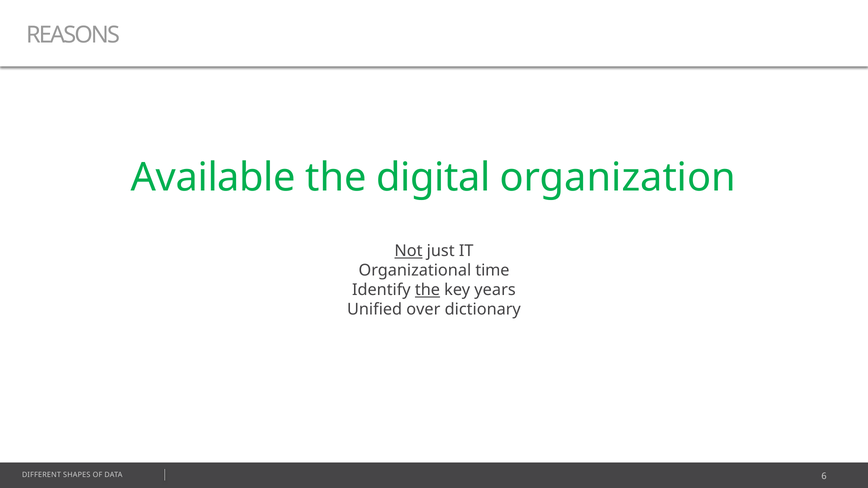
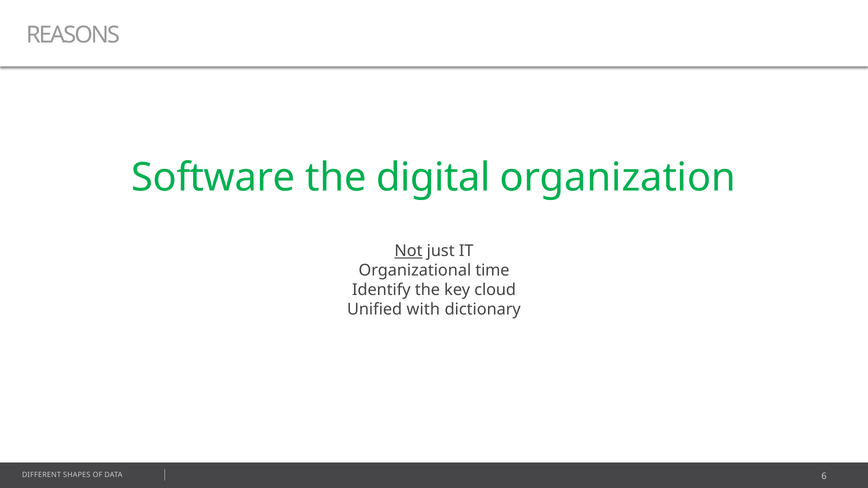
Available: Available -> Software (213, 178)
the underline: present -> none (427, 290)
years: years -> cloud (495, 290)
over: over -> with (423, 310)
